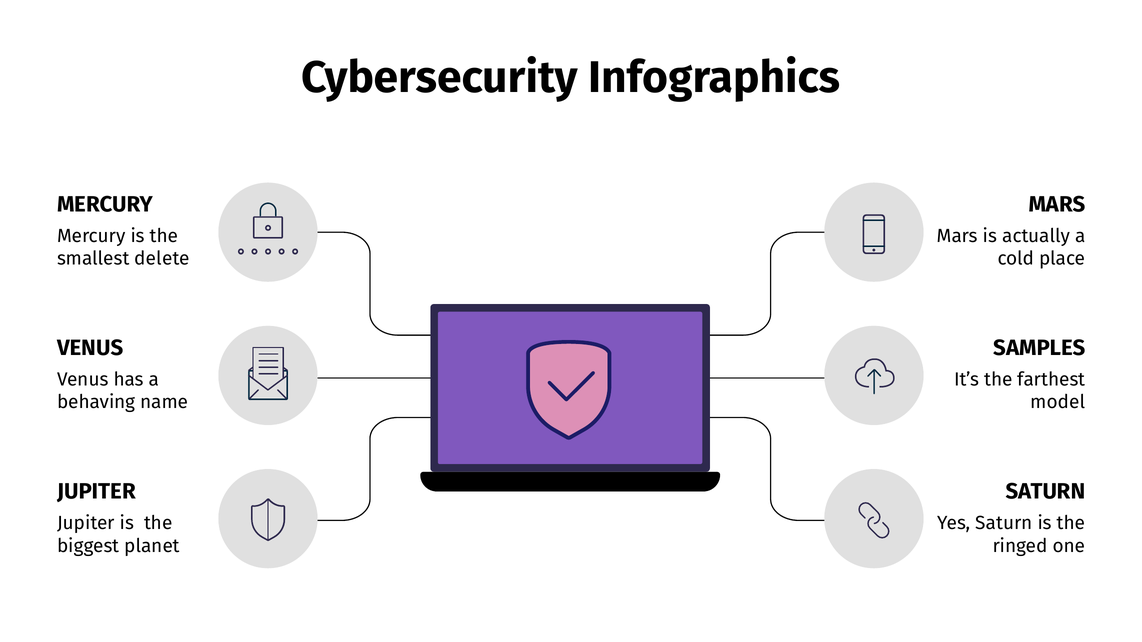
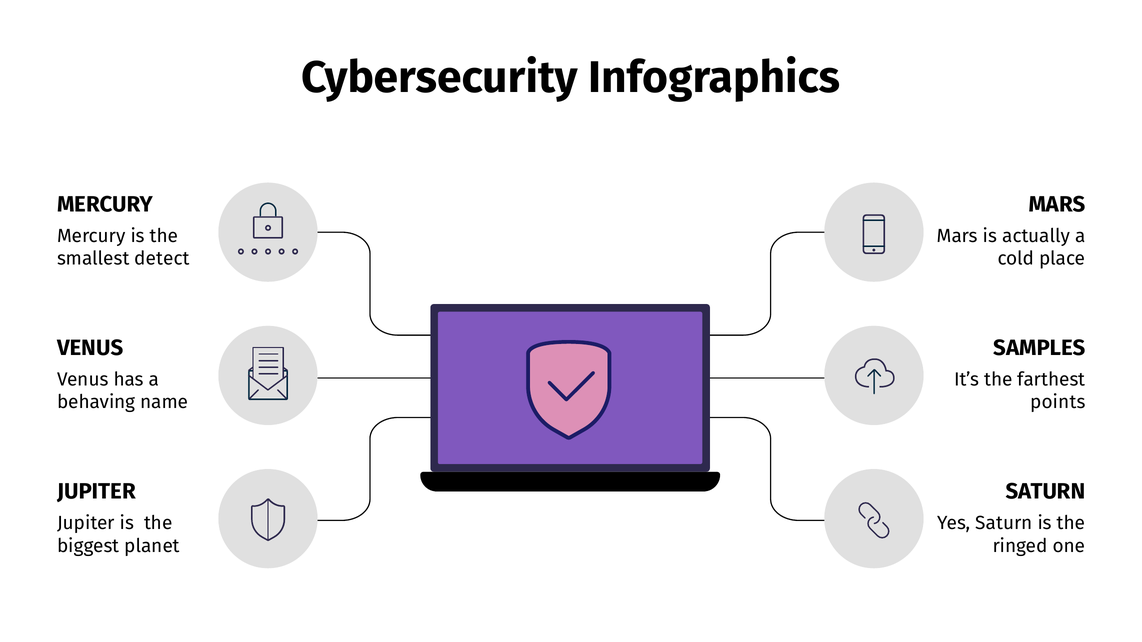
delete: delete -> detect (162, 259)
model: model -> points (1058, 402)
